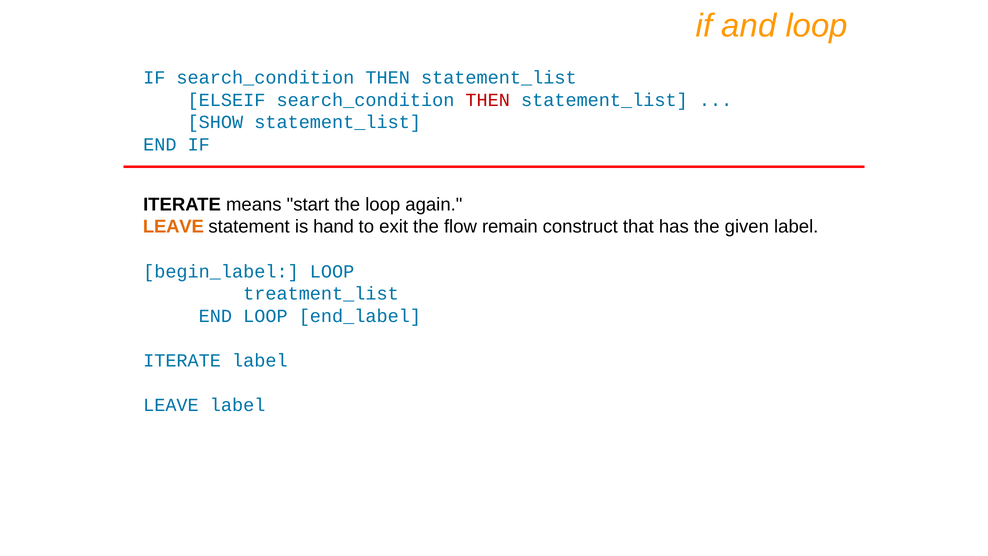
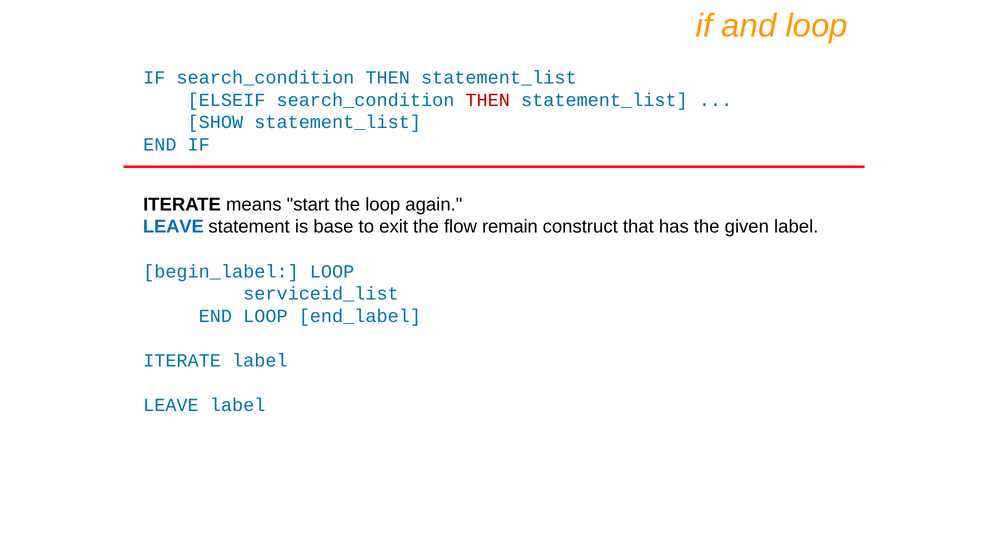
LEAVE colour: orange -> blue (173, 227)
hand: hand -> base (333, 227)
treatment_list: treatment_list -> serviceid_list (321, 294)
